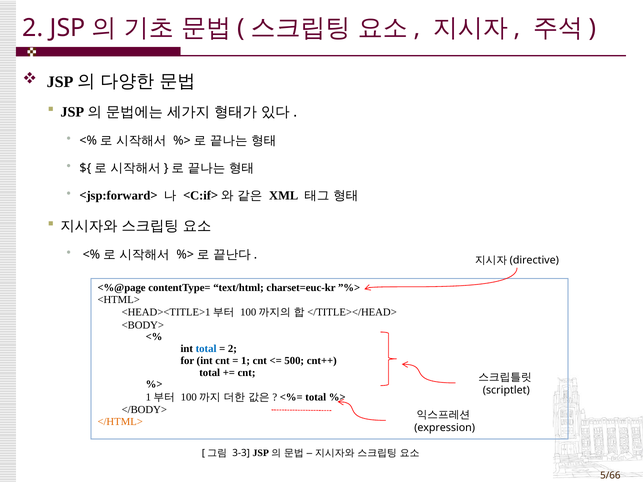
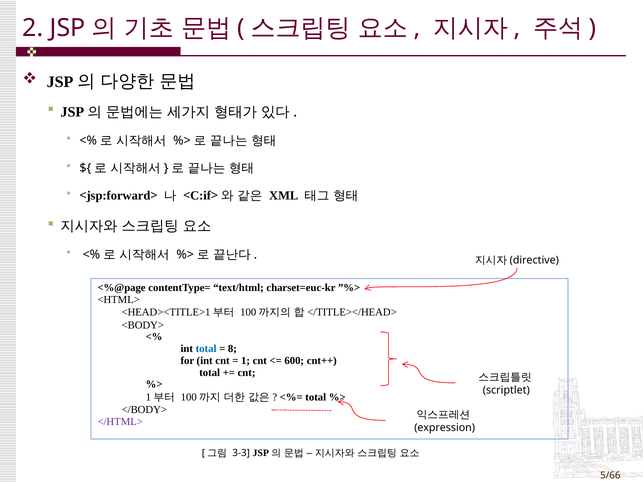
2: 2 -> 8 (232, 349)
500: 500 -> 600 (294, 361)
</HTML> colour: orange -> purple (120, 422)
